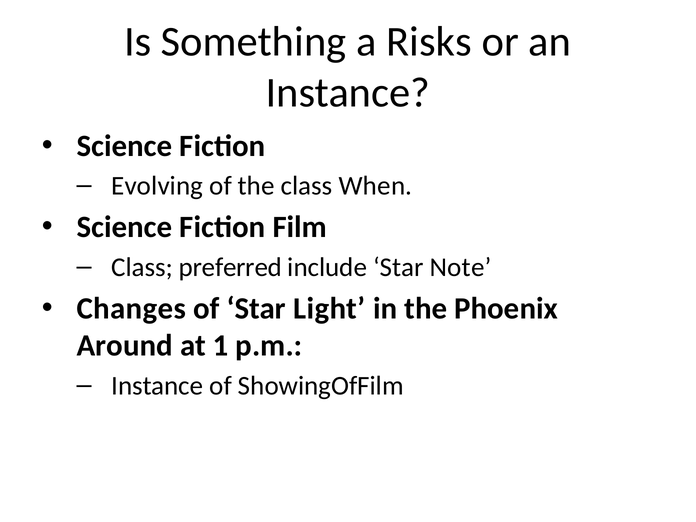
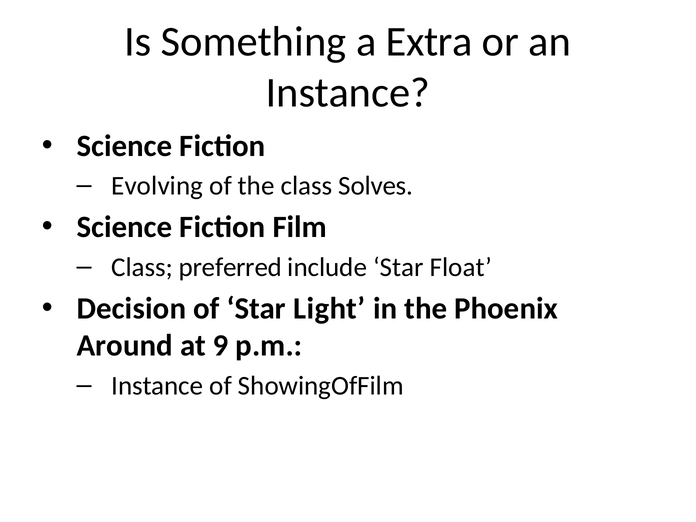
Risks: Risks -> Extra (429, 42)
When: When -> Solves (376, 186)
Note: Note -> Float (461, 267)
Changes: Changes -> Decision (131, 308)
1: 1 -> 9 (221, 346)
